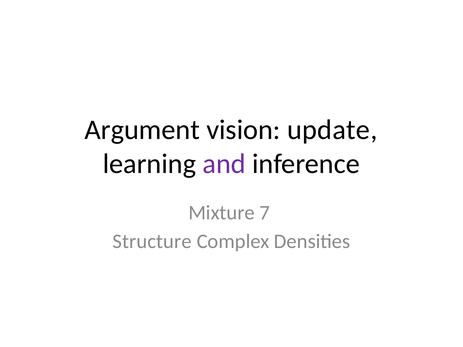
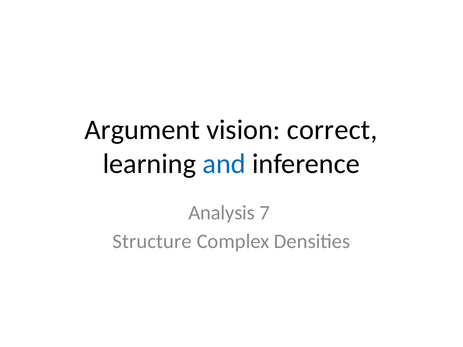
update: update -> correct (332, 130)
and colour: purple -> blue (224, 164)
Mixture: Mixture -> Analysis (222, 213)
